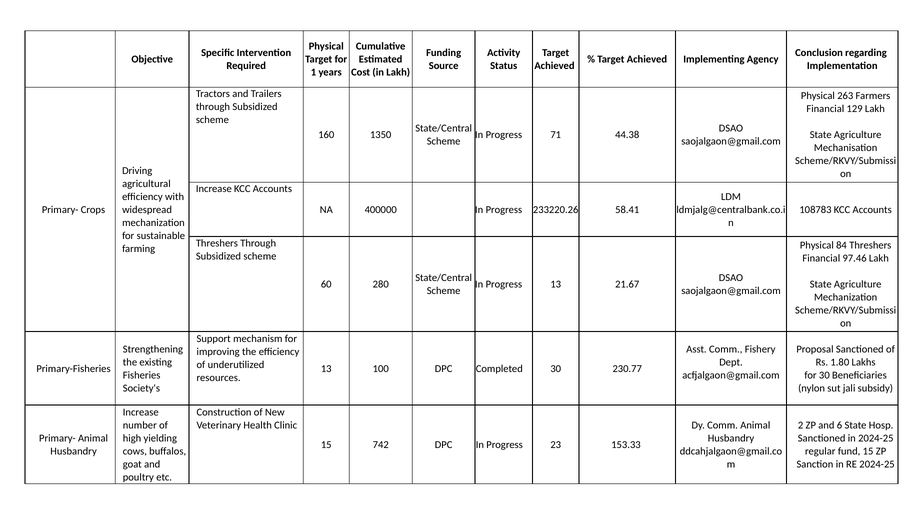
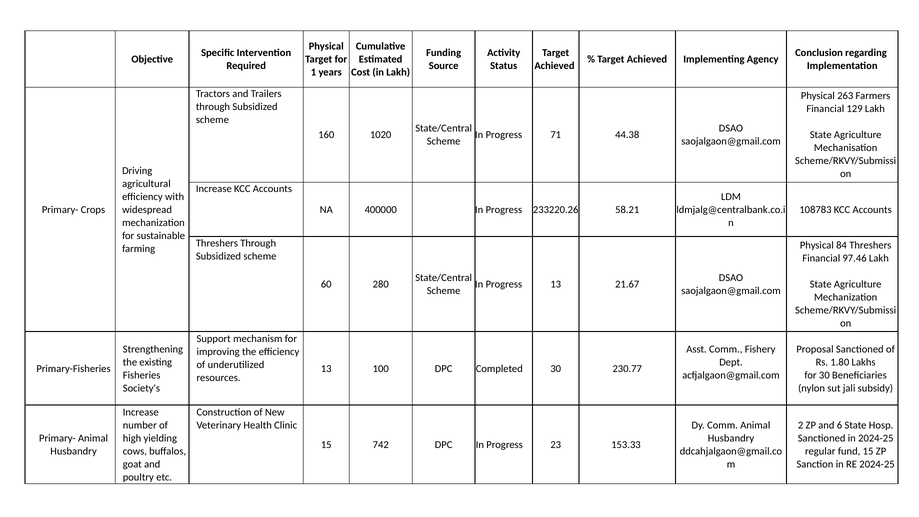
1350: 1350 -> 1020 (381, 135)
58.41: 58.41 -> 58.21 (627, 210)
